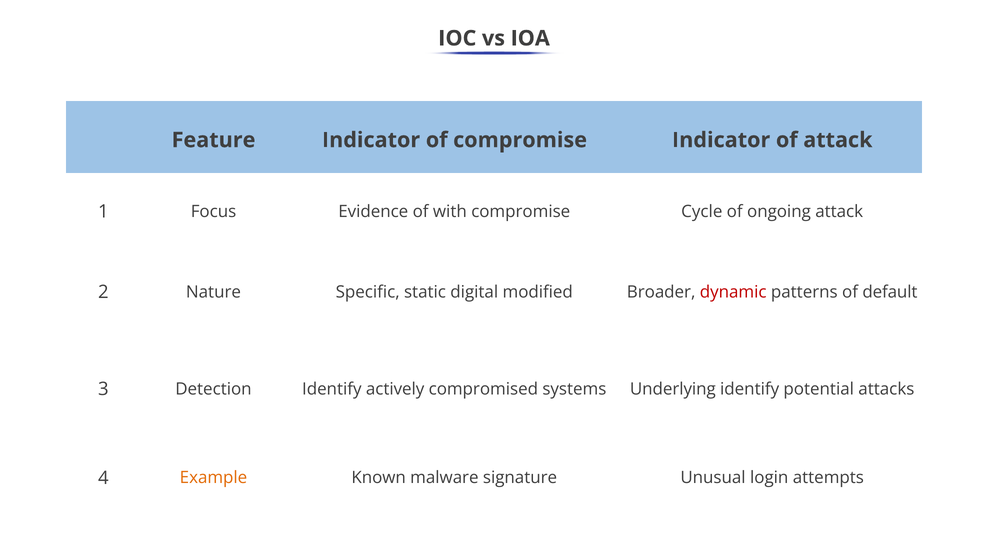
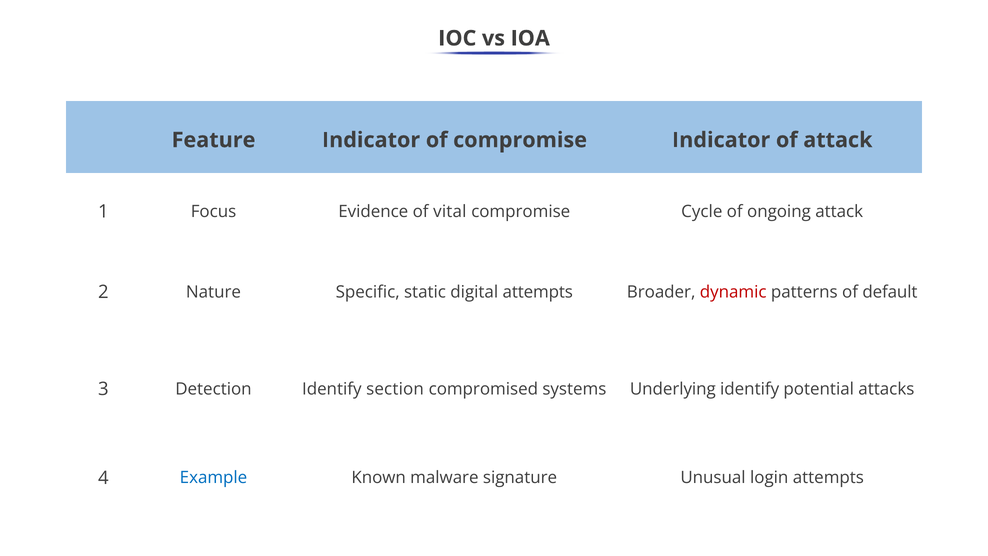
with: with -> vital (450, 211)
digital modified: modified -> attempts (538, 292)
actively: actively -> section (395, 389)
Example colour: orange -> blue (213, 477)
